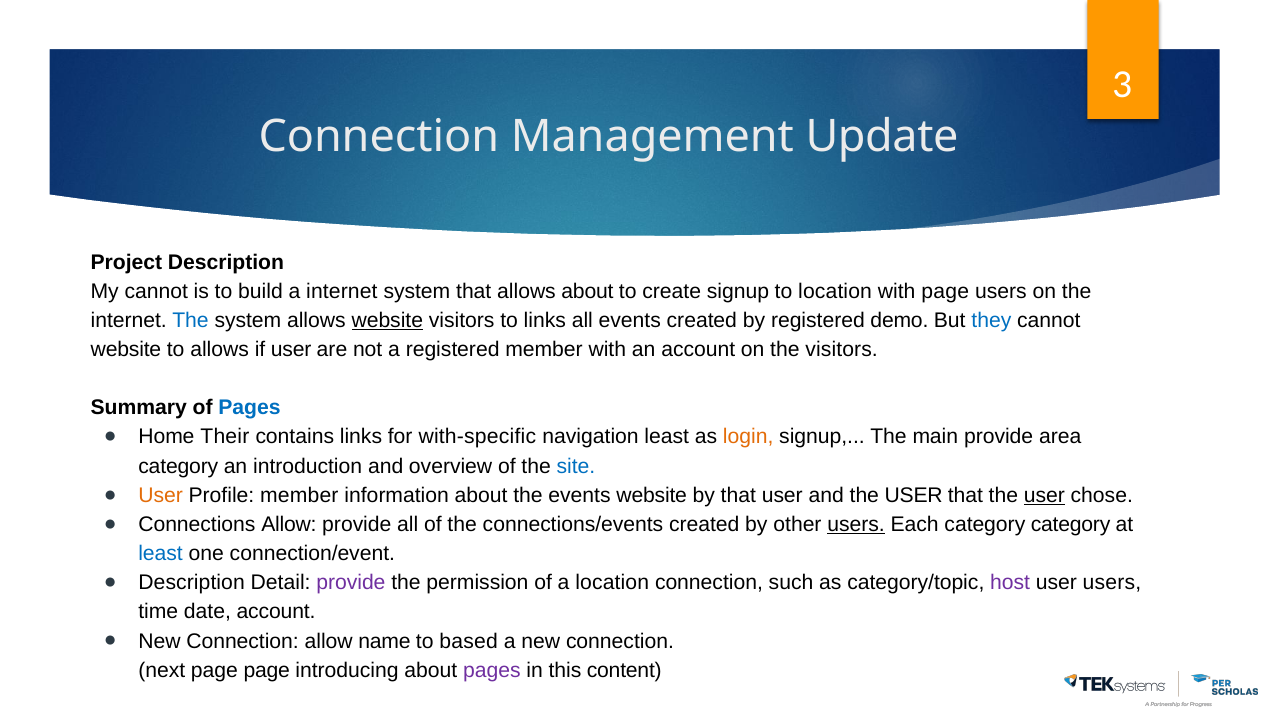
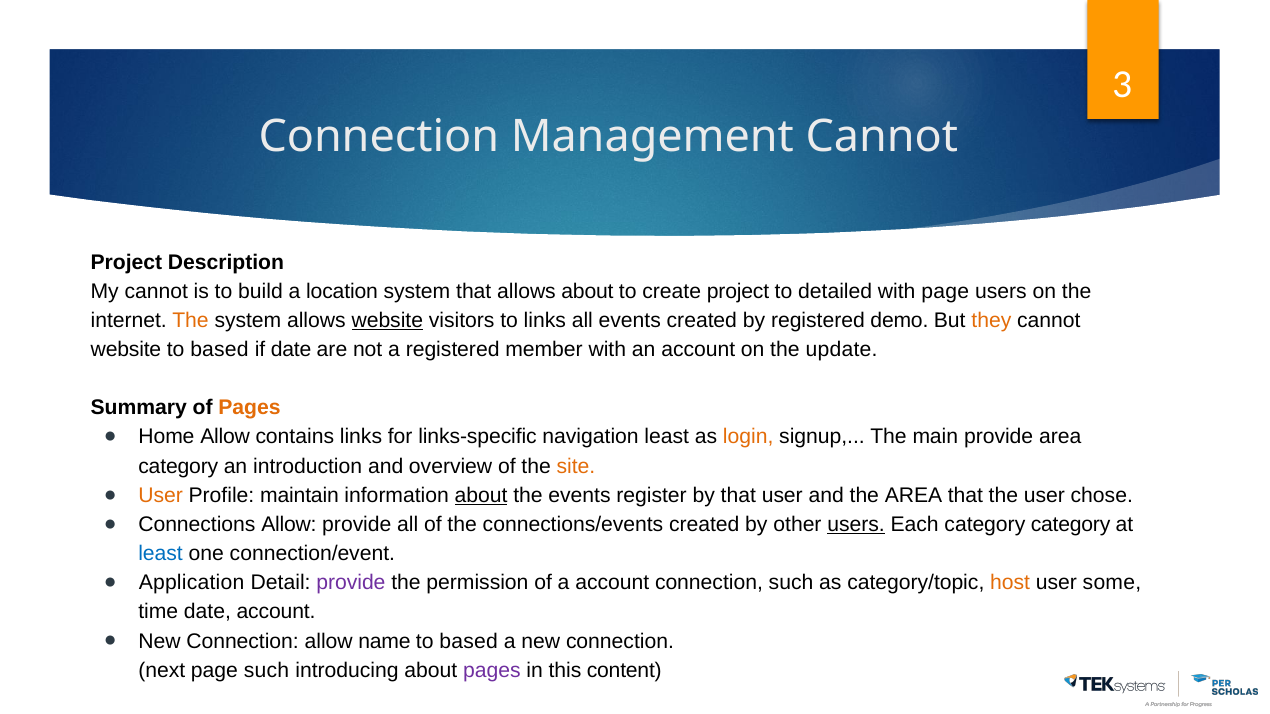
Management Update: Update -> Cannot (882, 137)
a internet: internet -> location (342, 291)
create signup: signup -> project (738, 291)
to location: location -> detailed (835, 291)
The colour: blue -> orange (191, 321)
they colour: blue -> orange (991, 321)
allows: allows -> based (219, 350)
if user: user -> date (291, 350)
the visitors: visitors -> update (842, 350)
Pages colour: blue -> orange (249, 408)
Home Their: Their -> Allow (225, 437)
with-specific: with-specific -> links-specific (478, 437)
site colour: blue -> orange (576, 466)
Profile member: member -> maintain (299, 496)
about underline: none -> present (481, 496)
events website: website -> register (652, 496)
and the USER: USER -> AREA (914, 496)
user underline: present -> none (1044, 496)
Description: Description -> Application (192, 583)
a location: location -> account (612, 583)
host colour: purple -> orange (1010, 583)
user users: users -> some (1112, 583)
page page: page -> such (267, 671)
